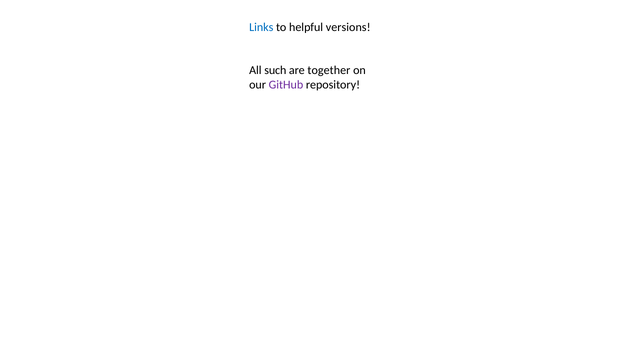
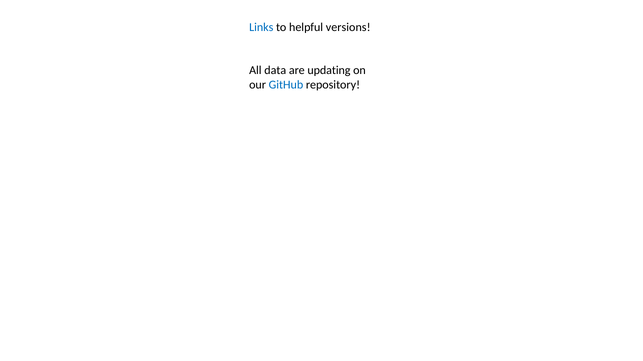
such: such -> data (275, 71)
together: together -> updating (329, 71)
GitHub colour: purple -> blue (286, 85)
